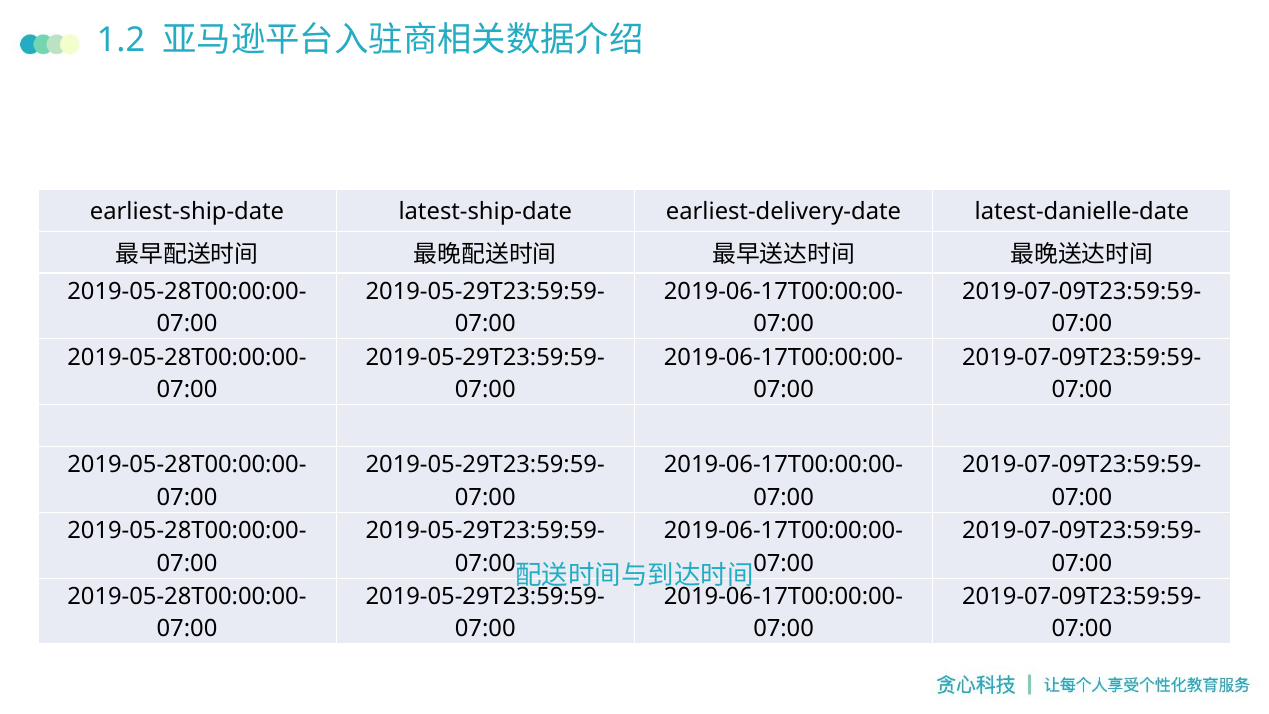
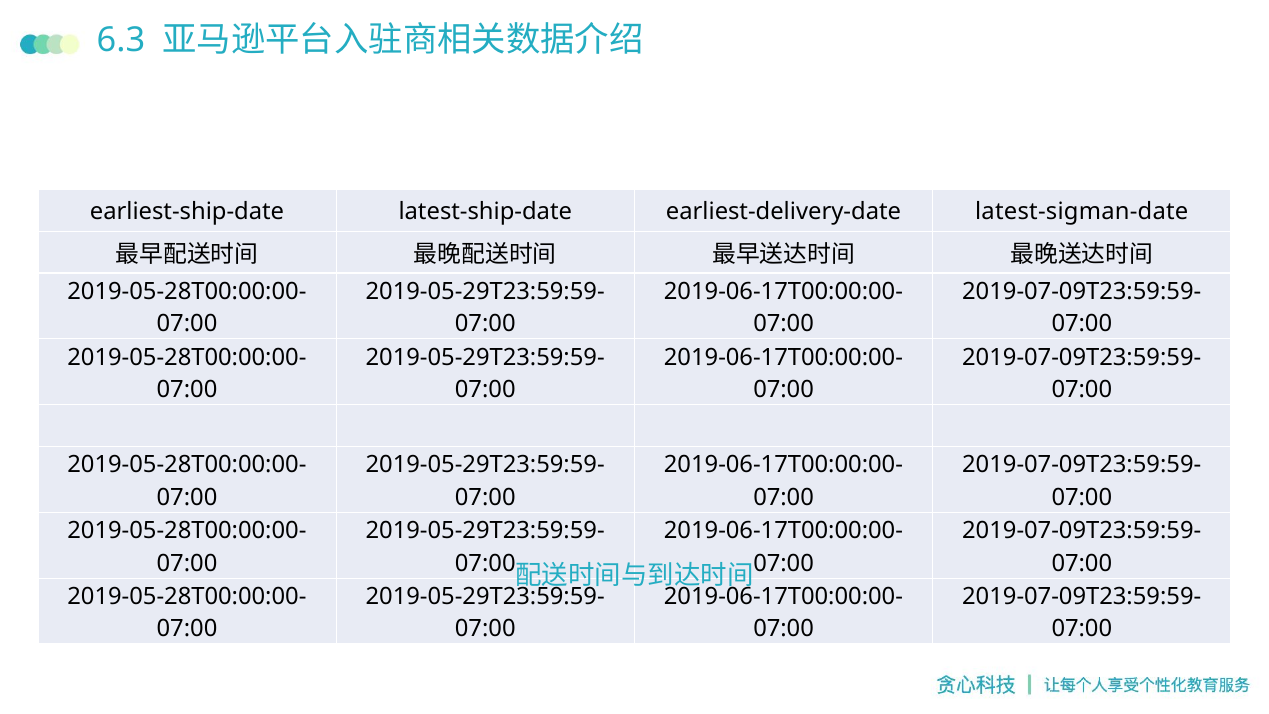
1.2: 1.2 -> 6.3 (121, 41)
latest-danielle-date: latest-danielle-date -> latest-sigman-date (1082, 212)
